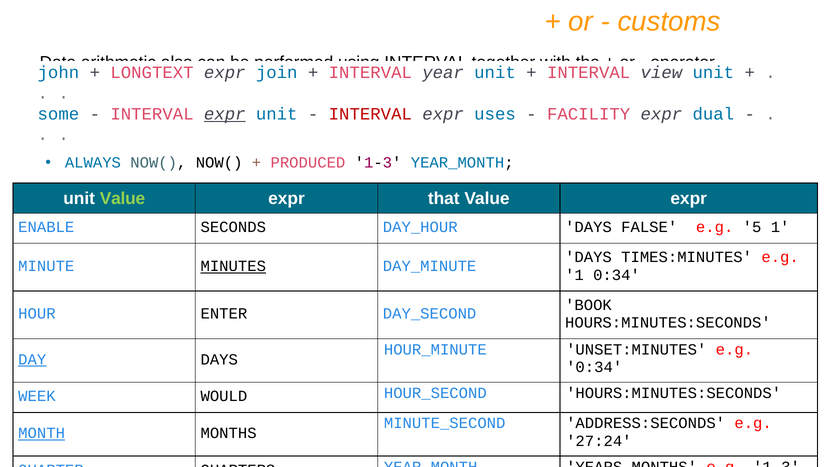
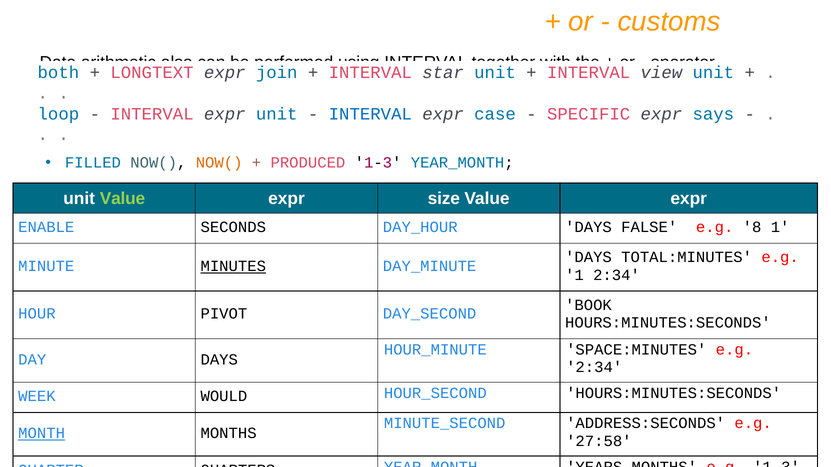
john: john -> both (58, 73)
INTERVAL year: year -> star (443, 73)
some: some -> loop (58, 114)
expr underline: present -> none (225, 114)
INTERVAL colour: red -> blue (370, 114)
uses: uses -> case (495, 114)
FACILITY: FACILITY -> SPECIFIC (589, 114)
dual: dual -> says (713, 114)
ALWAYS: ALWAYS -> FILLED (93, 163)
NOW( colour: black -> orange (219, 163)
that: that -> size (444, 199)
5: 5 -> 8 (752, 227)
TIMES:MINUTES: TIMES:MINUTES -> TOTAL:MINUTES (687, 258)
1 0:34: 0:34 -> 2:34 (617, 275)
ENTER: ENTER -> PIVOT (224, 314)
UNSET:MINUTES: UNSET:MINUTES -> SPACE:MINUTES (636, 350)
DAY underline: present -> none (32, 360)
0:34: 0:34 -> 2:34 (594, 368)
27:24: 27:24 -> 27:58 (599, 441)
